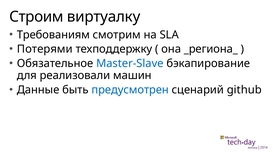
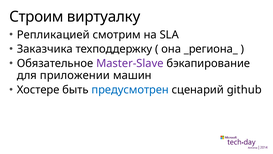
Требованиям: Требованиям -> Репликацией (53, 35)
Потерями: Потерями -> Заказчика (45, 49)
Master-Slave colour: blue -> purple (130, 63)
реализовали: реализовали -> приложении (75, 75)
Данные: Данные -> Хостере (38, 89)
